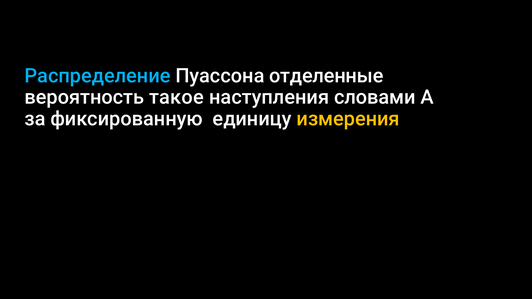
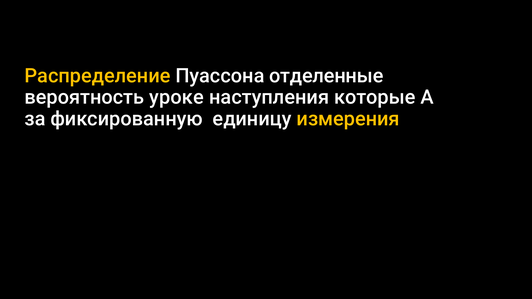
Распределение colour: light blue -> yellow (98, 76)
такое: такое -> уроке (177, 97)
словами: словами -> которые (375, 97)
